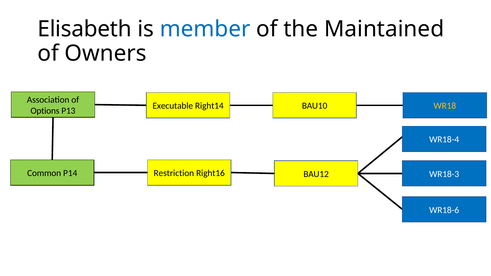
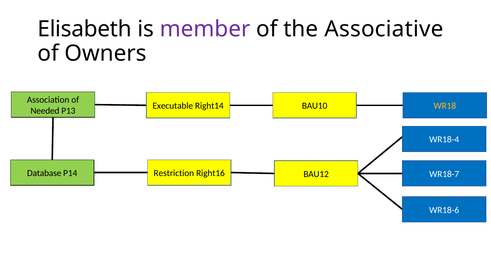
member colour: blue -> purple (205, 29)
Maintained: Maintained -> Associative (384, 29)
Options: Options -> Needed (45, 111)
Common: Common -> Database (44, 173)
WR18-3: WR18-3 -> WR18-7 (444, 174)
